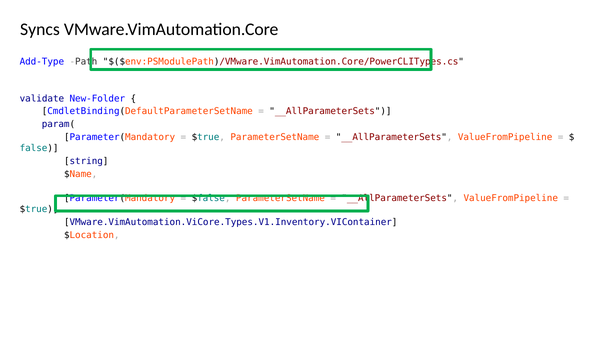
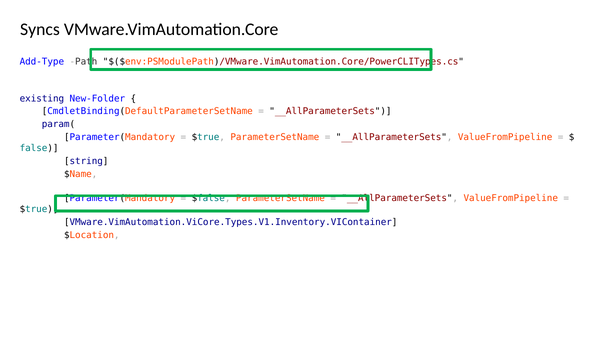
validate: validate -> existing (42, 98)
